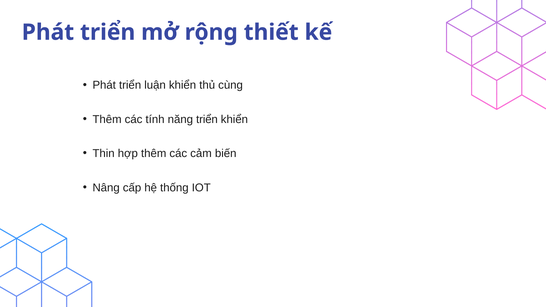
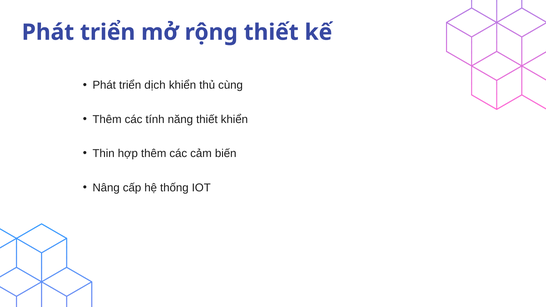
luận: luận -> dịch (155, 85)
năng triển: triển -> thiết (207, 119)
